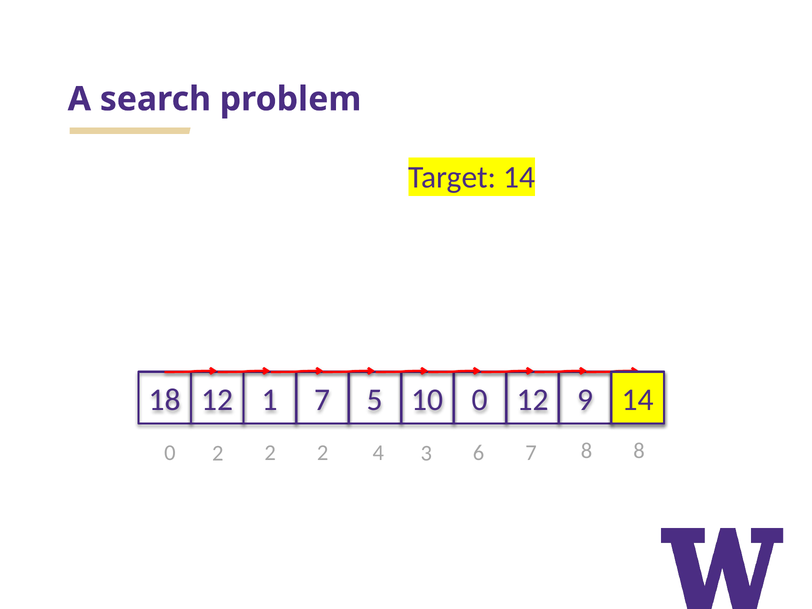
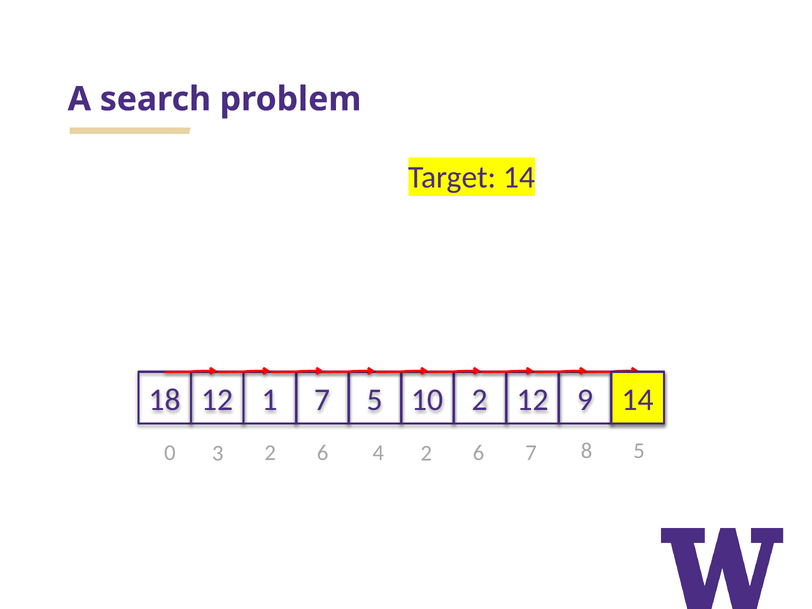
10 0: 0 -> 2 (480, 400)
0 2: 2 -> 3 (218, 453)
2: 2 -> 6 (323, 453)
4 3: 3 -> 2 (426, 453)
8 8: 8 -> 5 (639, 451)
